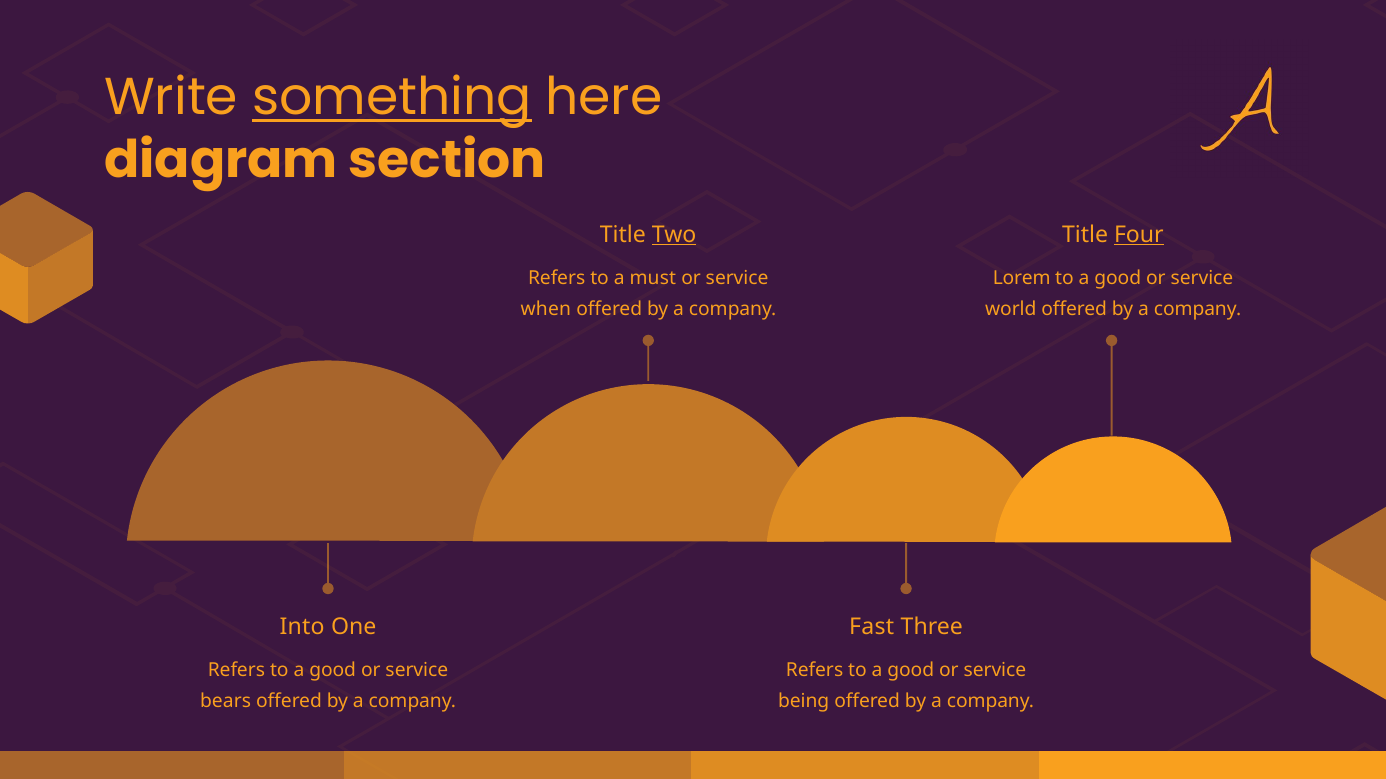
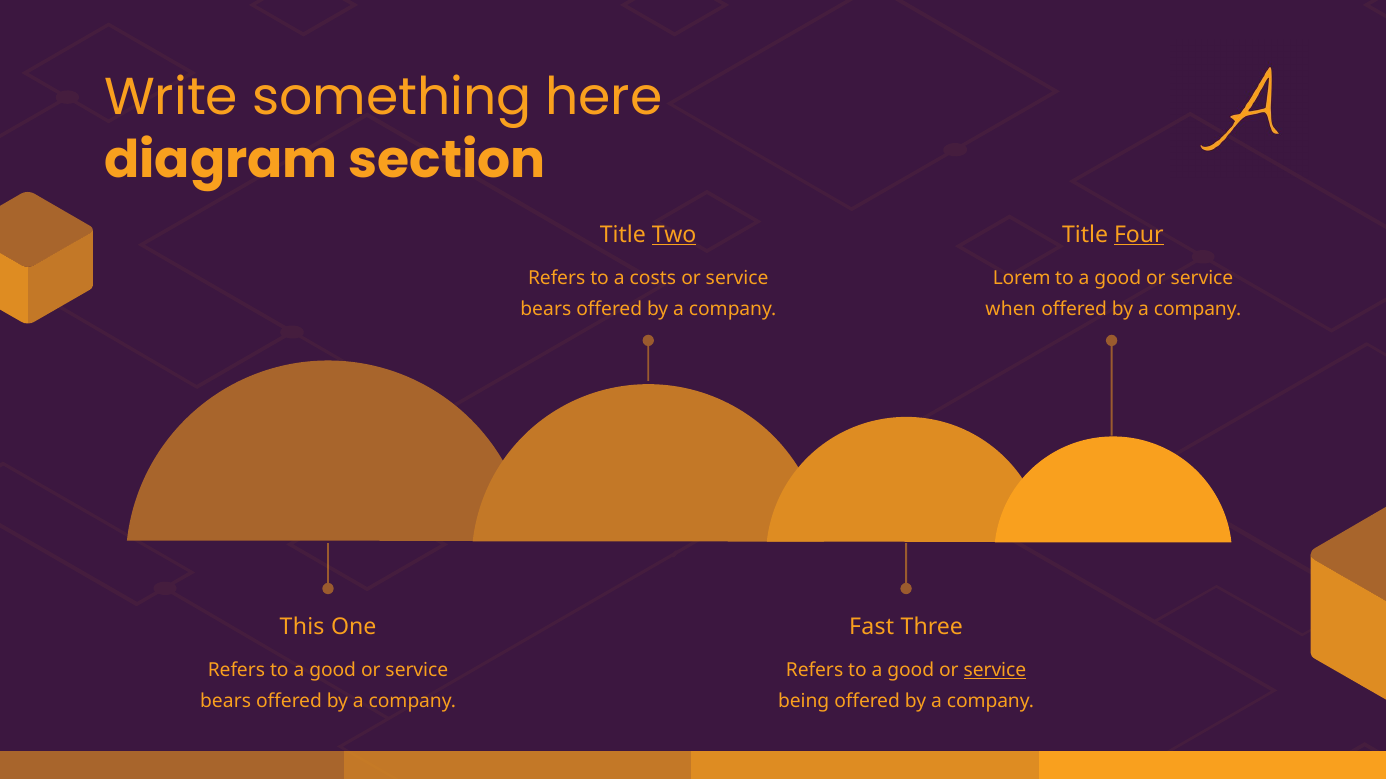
something underline: present -> none (392, 98)
must: must -> costs (653, 279)
when: when -> bears (546, 310)
world: world -> when (1011, 310)
Into: Into -> This (302, 627)
service underline: none -> present (995, 671)
